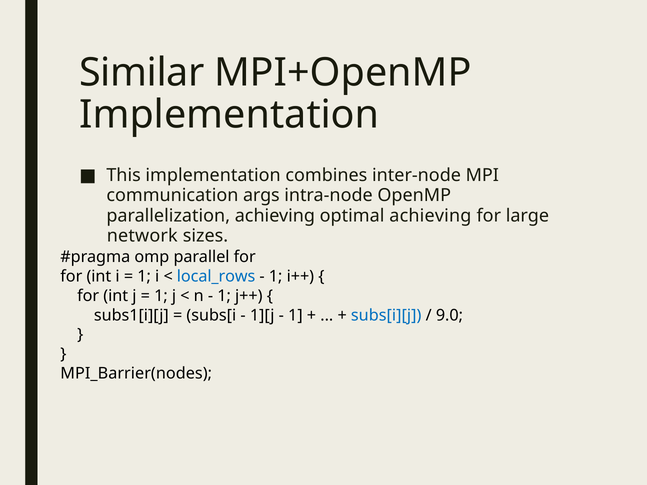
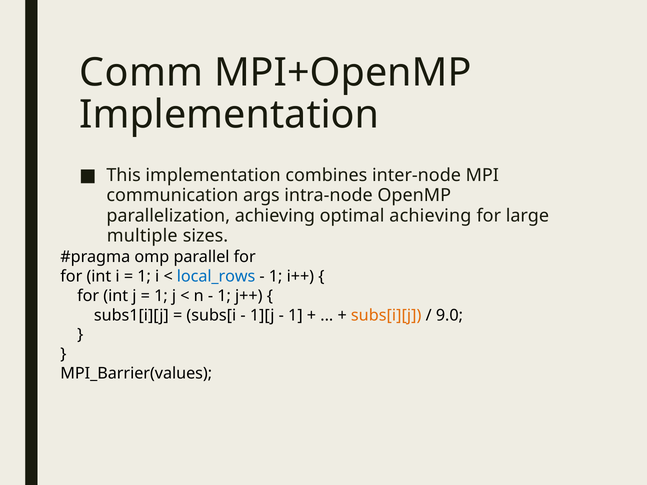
Similar: Similar -> Comm (141, 73)
network: network -> multiple (142, 236)
subs[i][j colour: blue -> orange (386, 315)
MPI_Barrier(nodes: MPI_Barrier(nodes -> MPI_Barrier(values (136, 374)
